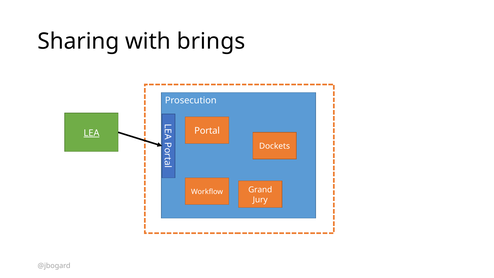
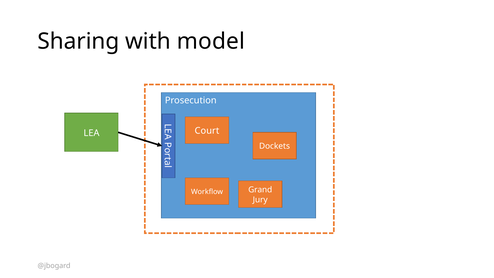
brings: brings -> model (211, 41)
Portal: Portal -> Court (207, 131)
LEA underline: present -> none (91, 133)
